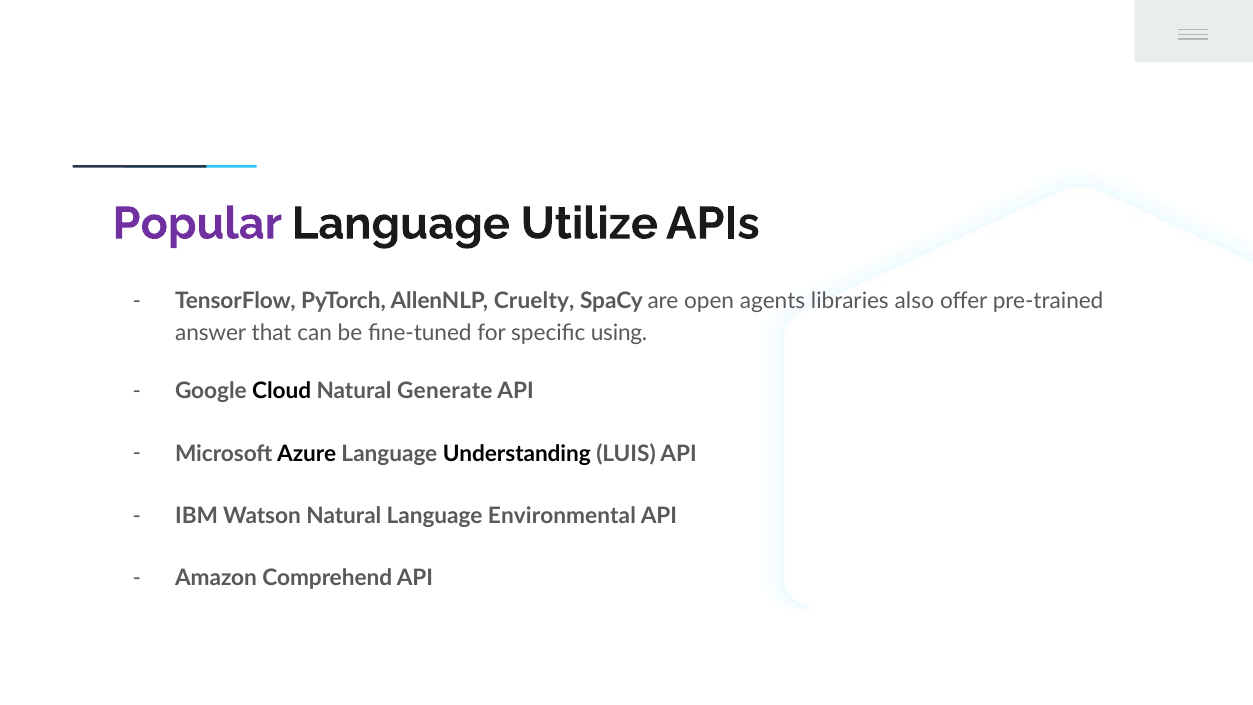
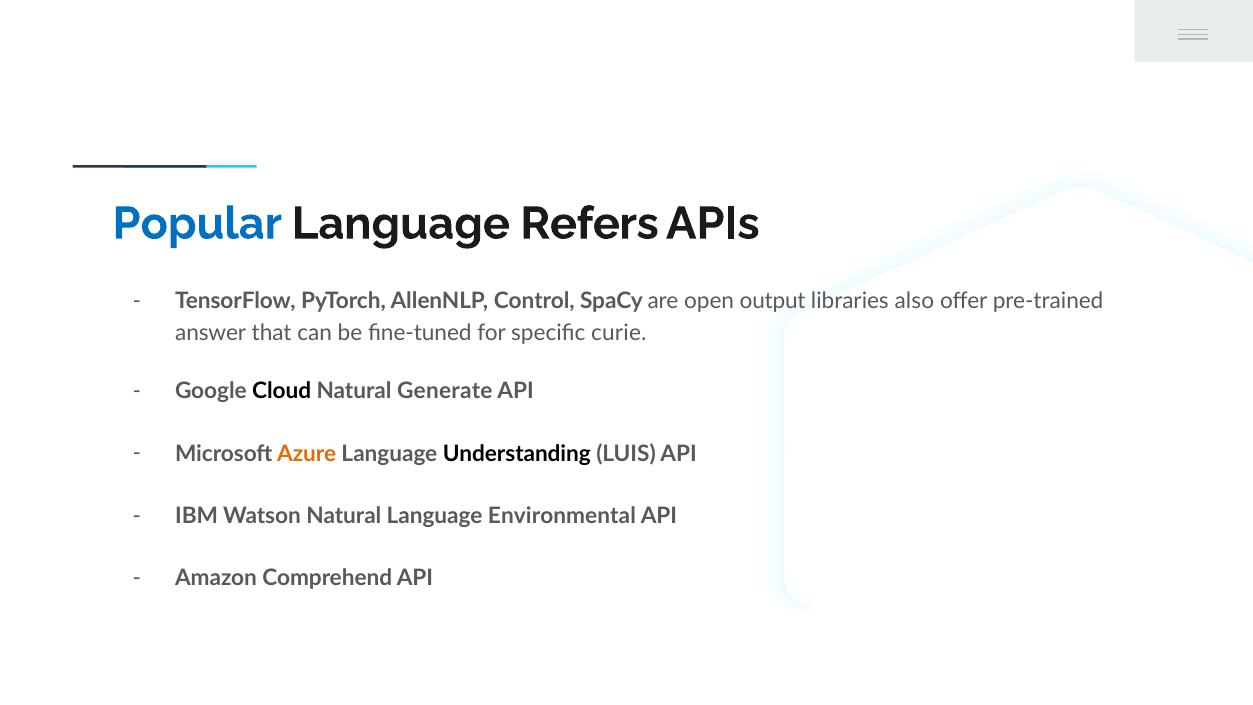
Popular colour: purple -> blue (197, 224)
Utilize: Utilize -> Refers (590, 224)
Cruelty: Cruelty -> Control (534, 301)
agents: agents -> output (773, 301)
using: using -> curie (619, 333)
Azure colour: black -> orange (307, 453)
